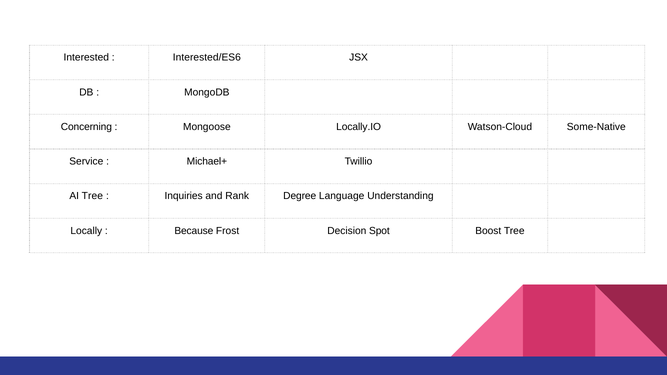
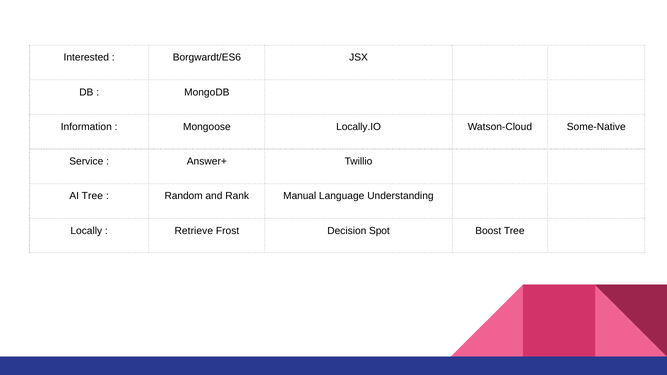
Interested/ES6: Interested/ES6 -> Borgwardt/ES6 (207, 58)
Concerning: Concerning -> Information (86, 127)
Michael+: Michael+ -> Answer+ (207, 162)
Inquiries: Inquiries -> Random (184, 196)
Degree: Degree -> Manual (300, 196)
Because: Because -> Retrieve (194, 231)
